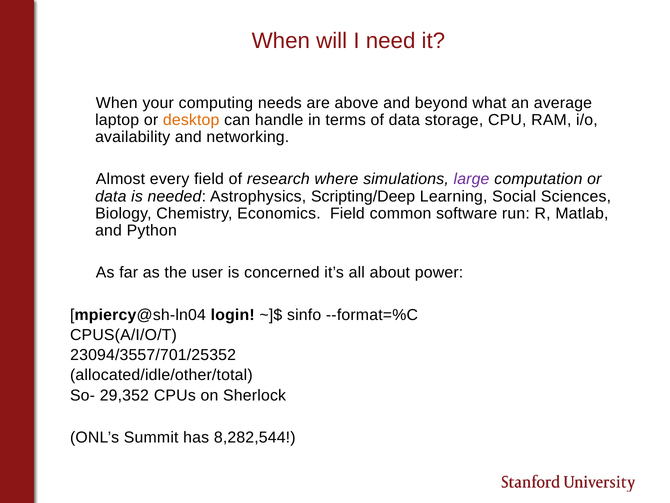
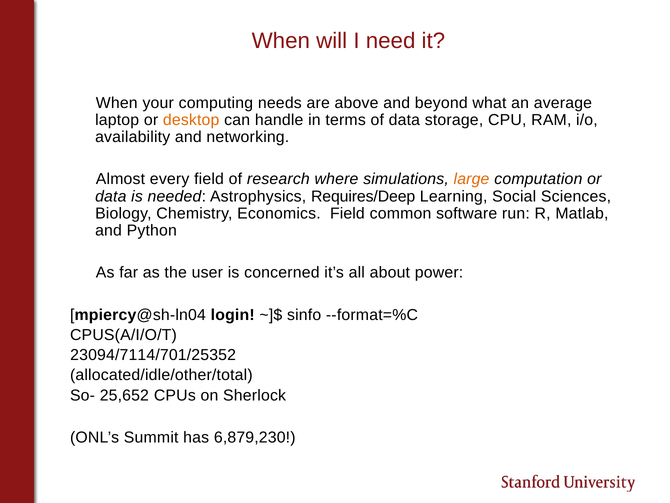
large colour: purple -> orange (471, 179)
Scripting/Deep: Scripting/Deep -> Requires/Deep (363, 196)
23094/3557/701/25352: 23094/3557/701/25352 -> 23094/7114/701/25352 (153, 355)
29,352: 29,352 -> 25,652 (124, 395)
8,282,544: 8,282,544 -> 6,879,230 (255, 437)
